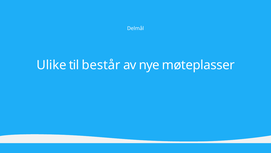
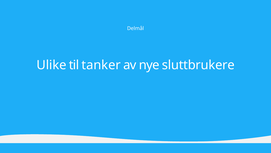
består: består -> tanker (101, 65)
møteplasser: møteplasser -> sluttbrukere (198, 65)
